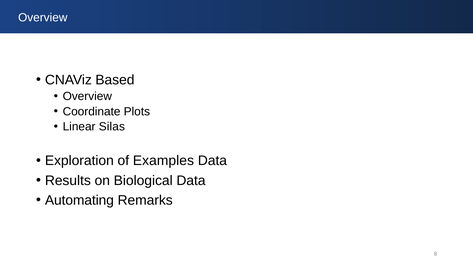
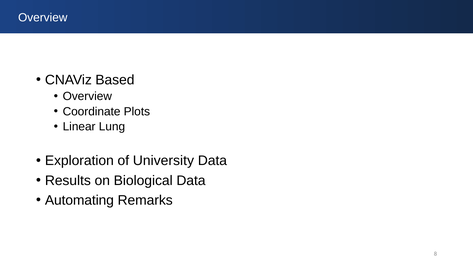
Silas: Silas -> Lung (112, 127)
Examples: Examples -> University (163, 161)
